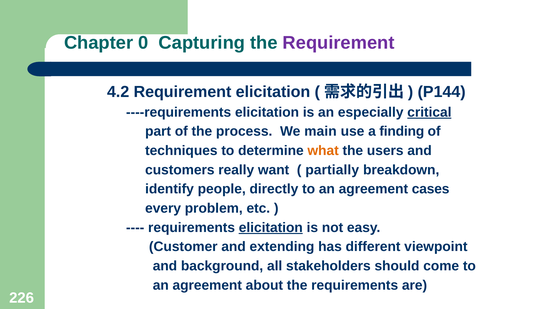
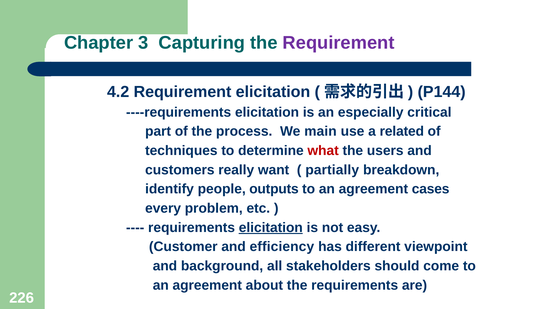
0: 0 -> 3 (143, 43)
critical underline: present -> none (429, 112)
finding: finding -> related (402, 131)
what colour: orange -> red (323, 151)
directly: directly -> outputs (274, 189)
extending: extending -> efficiency (282, 247)
